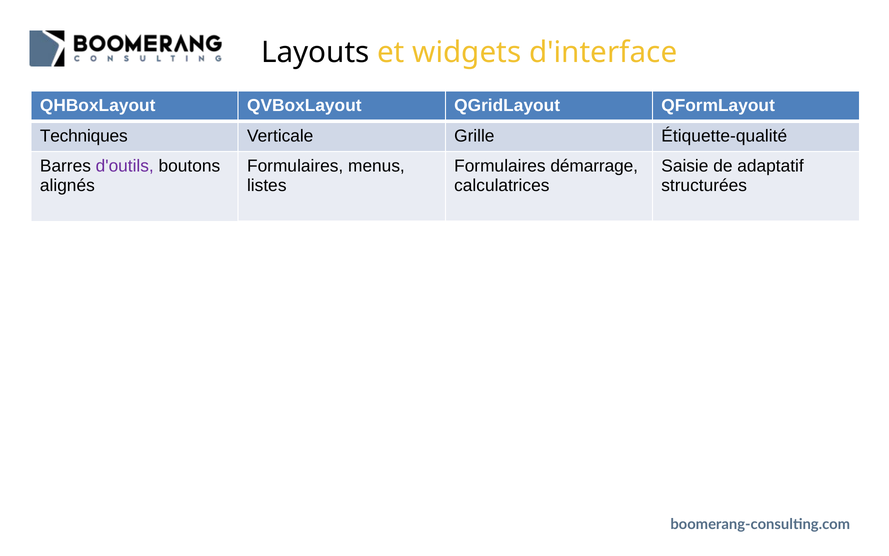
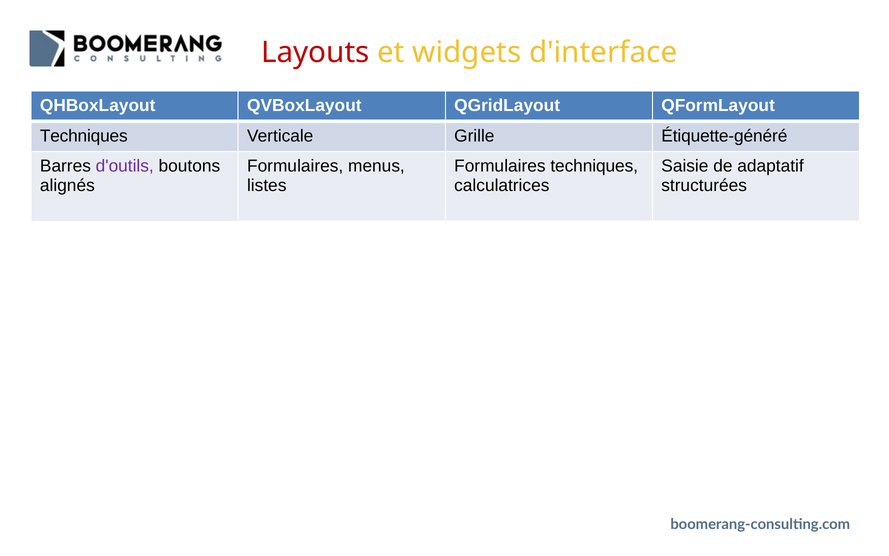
Layouts colour: black -> red (315, 52)
Étiquette-qualité: Étiquette-qualité -> Étiquette-généré (724, 136)
Formulaires démarrage: démarrage -> techniques (594, 166)
